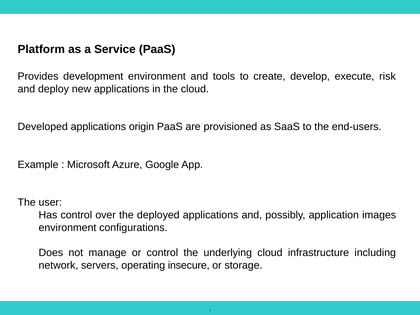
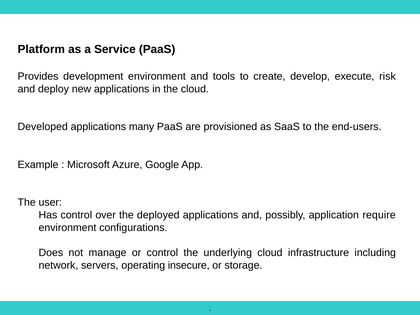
origin: origin -> many (142, 127)
images: images -> require (379, 215)
